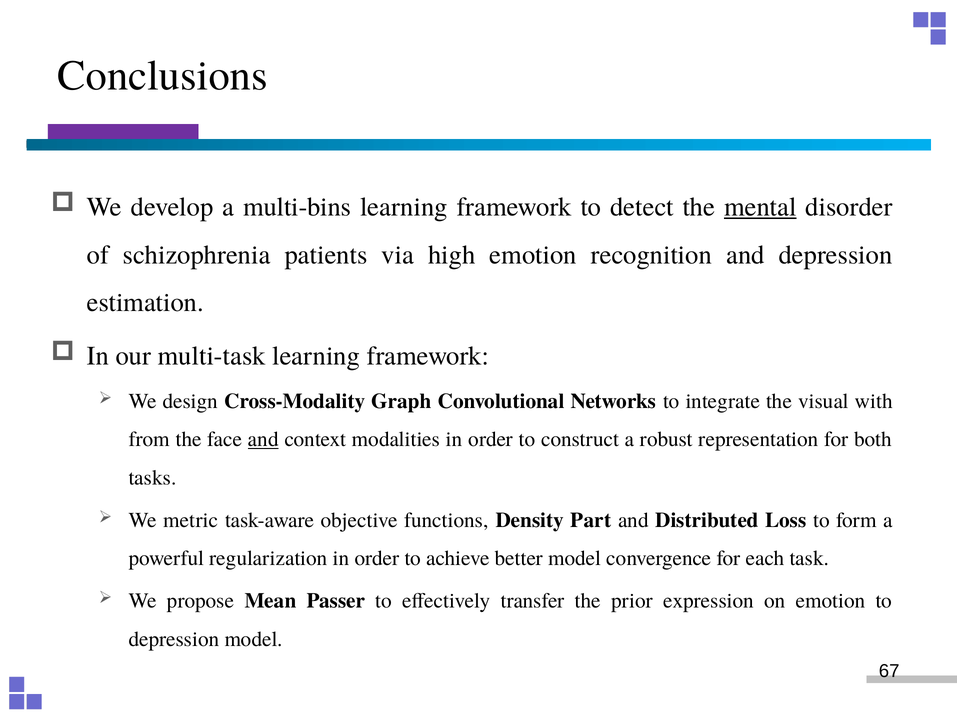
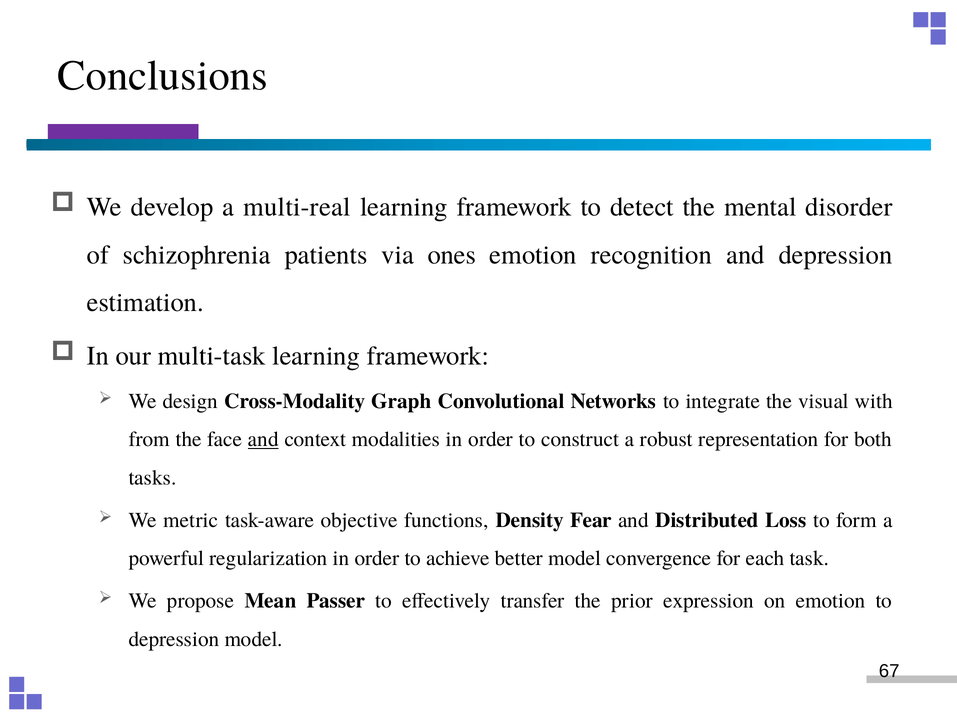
multi-bins: multi-bins -> multi-real (297, 207)
mental underline: present -> none (760, 207)
high: high -> ones (452, 255)
Part: Part -> Fear (591, 520)
